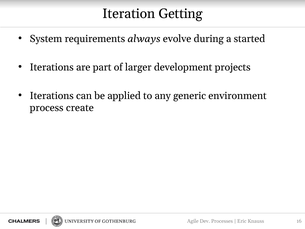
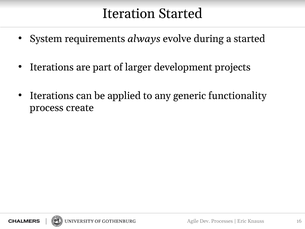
Iteration Getting: Getting -> Started (180, 14)
environment: environment -> functionality (237, 96)
